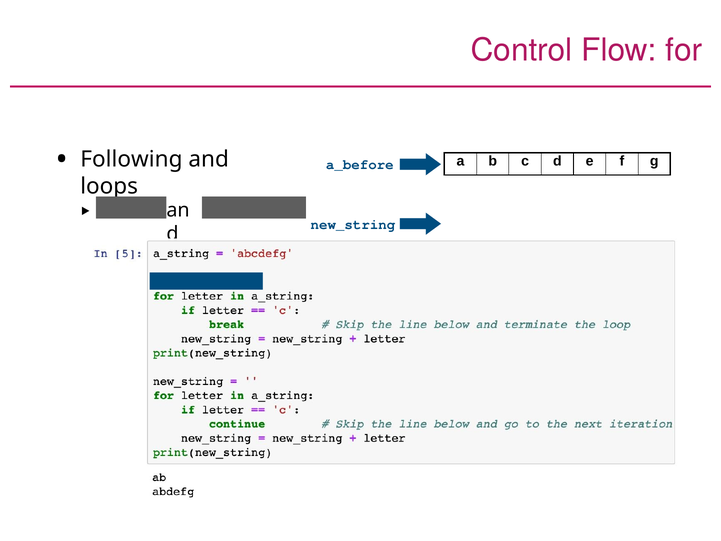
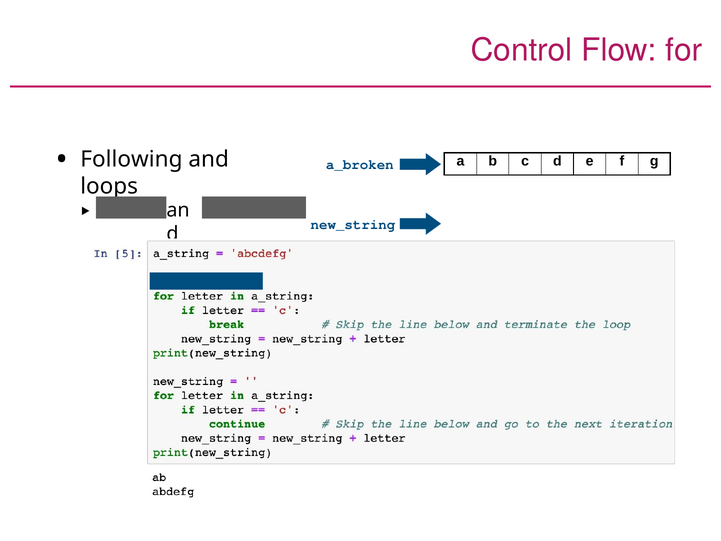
a_before: a_before -> a_broken (360, 164)
